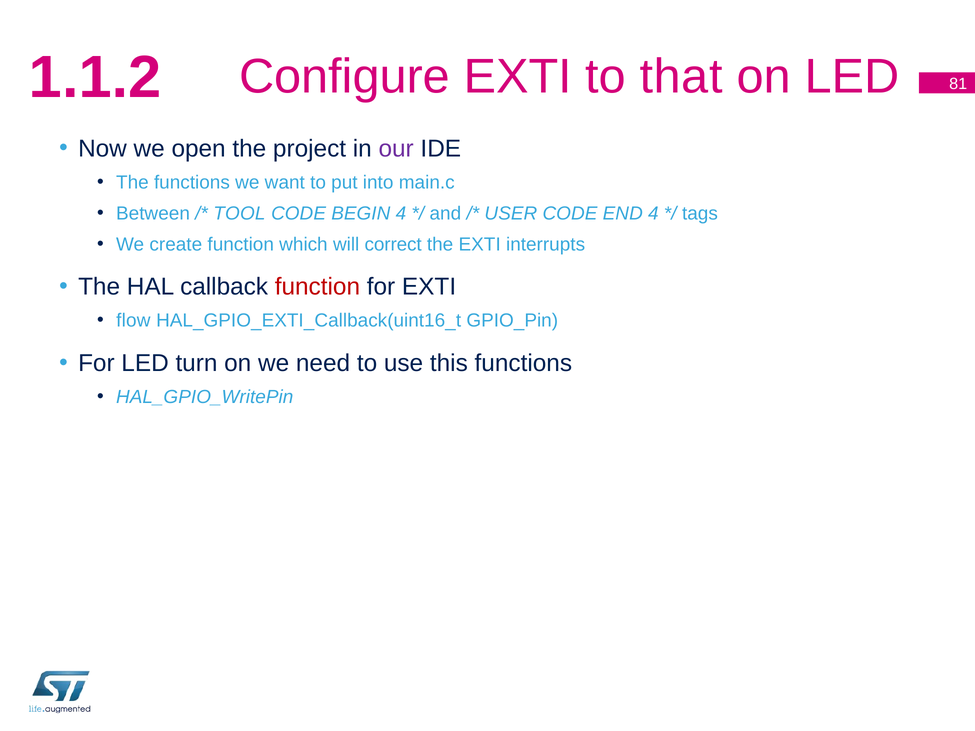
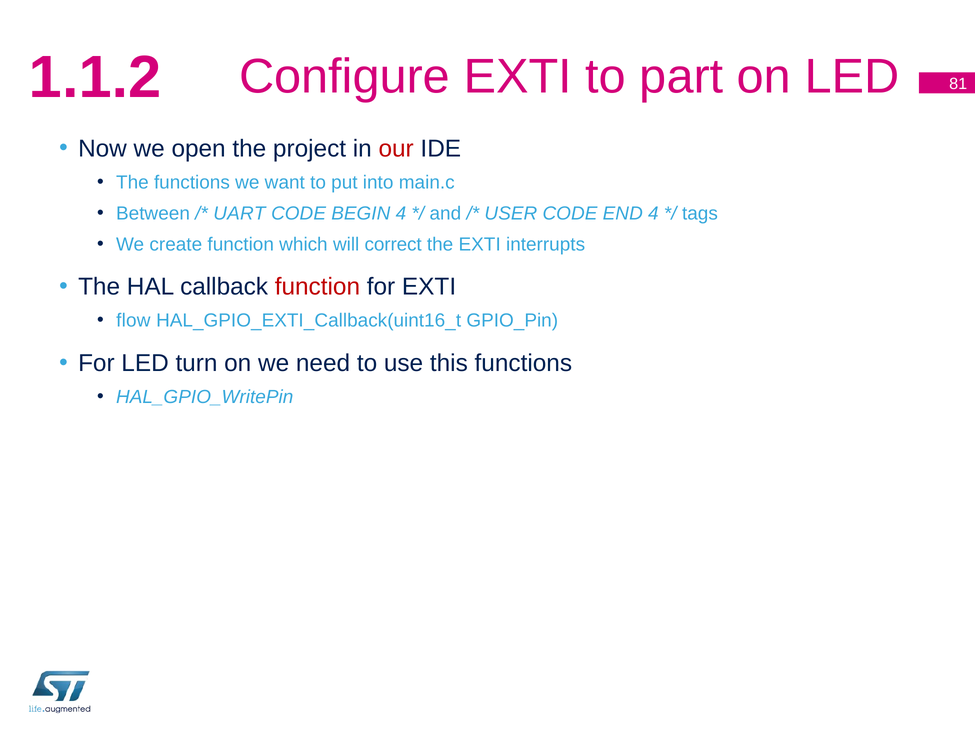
that: that -> part (681, 77)
our colour: purple -> red (396, 149)
TOOL: TOOL -> UART (239, 213)
